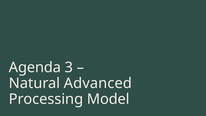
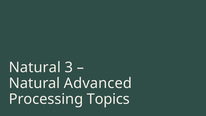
Agenda: Agenda -> Natural (35, 67)
Model: Model -> Topics (108, 99)
